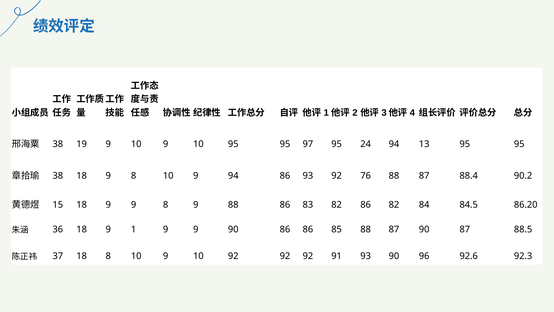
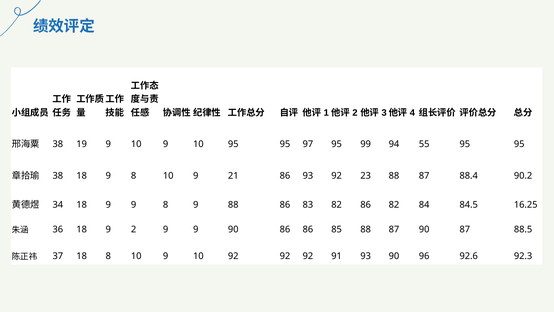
24: 24 -> 99 (366, 144)
13: 13 -> 55 (424, 144)
9 94: 94 -> 21 (233, 176)
76: 76 -> 23 (366, 176)
15: 15 -> 34 (58, 205)
86.20: 86.20 -> 16.25 (526, 205)
9 1: 1 -> 2 (134, 229)
